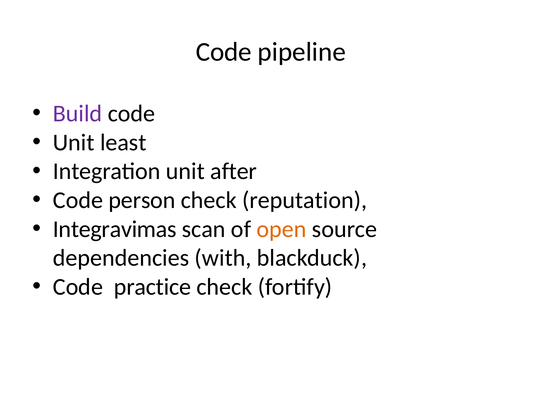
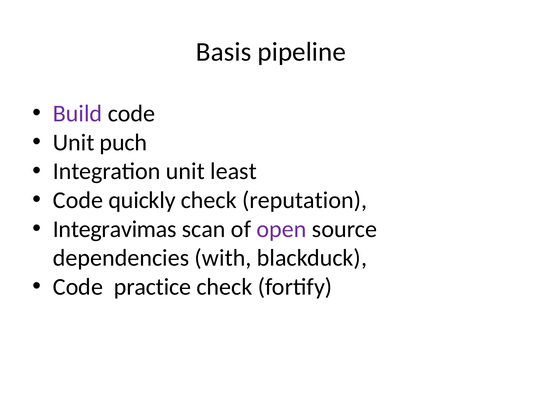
Code: Code -> Basis (224, 52)
least: least -> puch (123, 143)
after: after -> least (234, 172)
person: person -> quickly (142, 200)
open colour: orange -> purple (282, 229)
